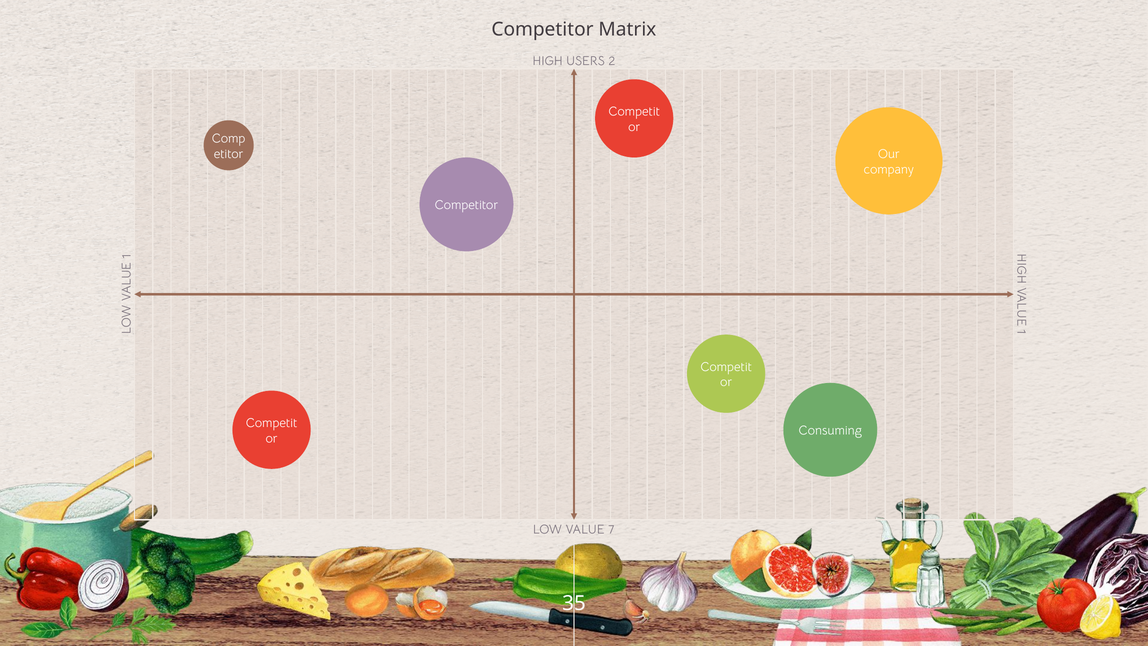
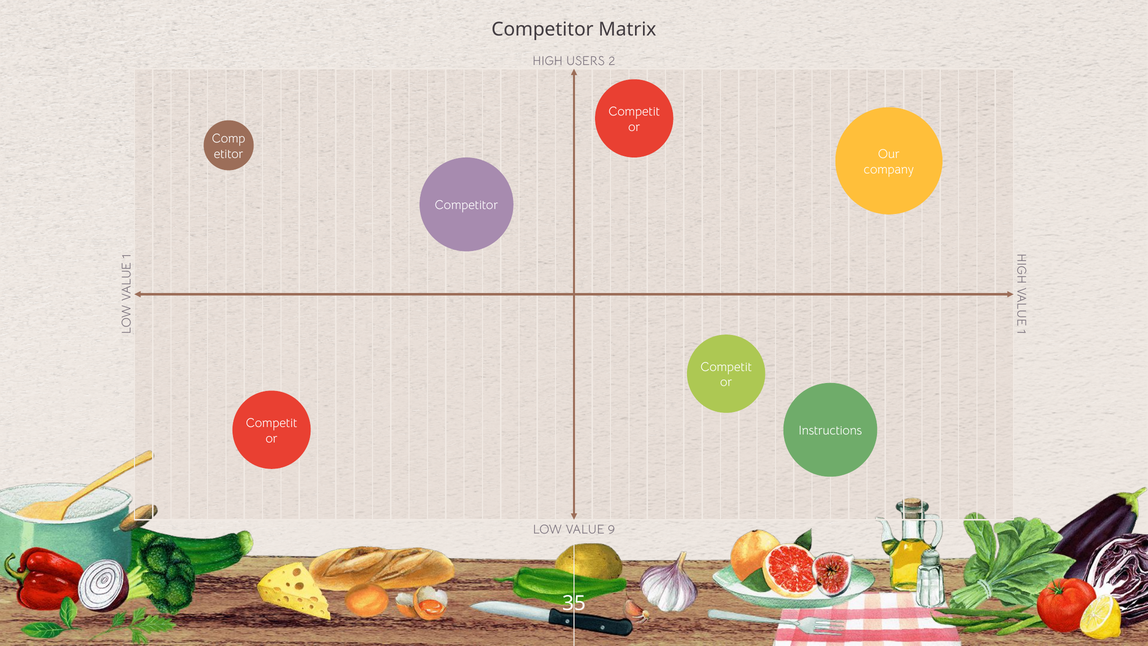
Consuming: Consuming -> Instructions (830, 430)
7: 7 -> 9 (611, 529)
